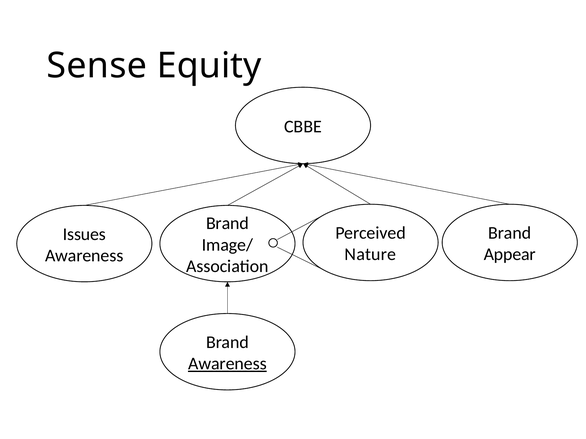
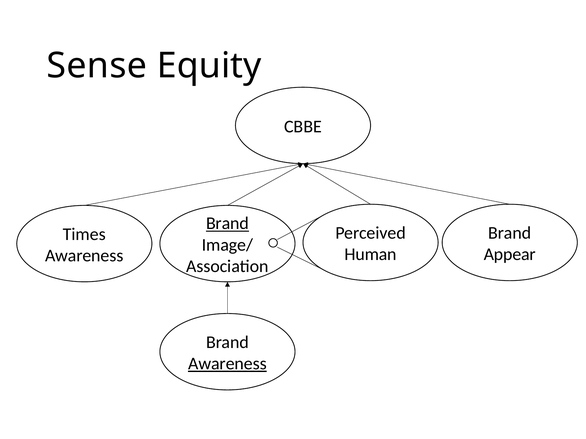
Brand underline: none -> present (227, 224)
Issues: Issues -> Times (84, 234)
Nature: Nature -> Human (371, 255)
